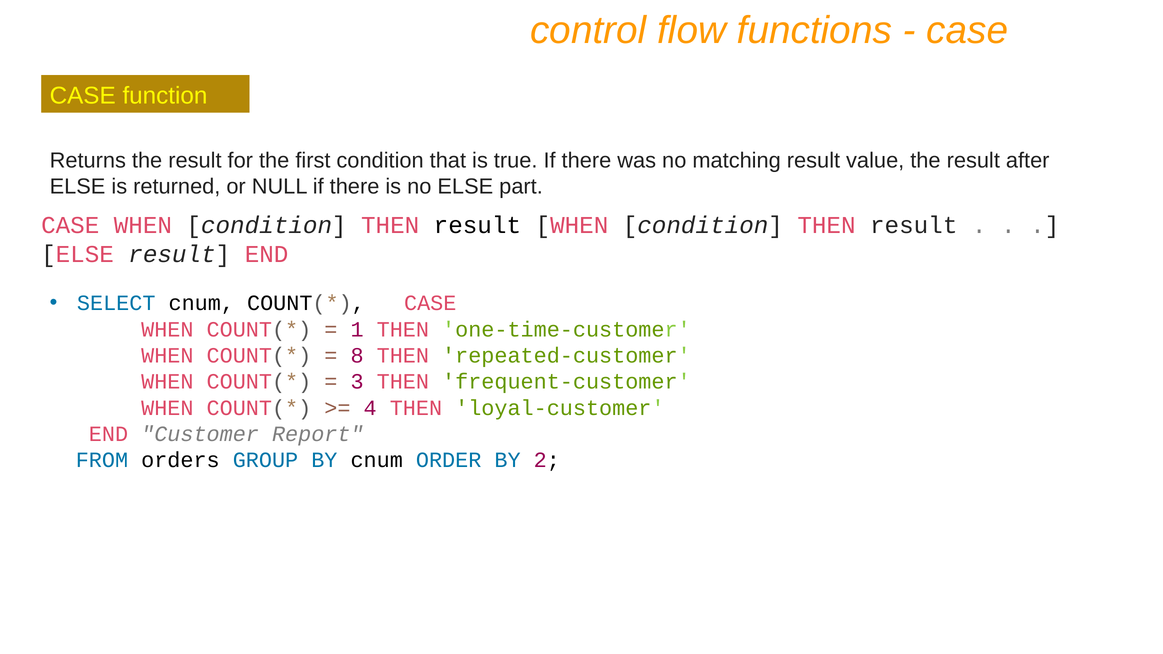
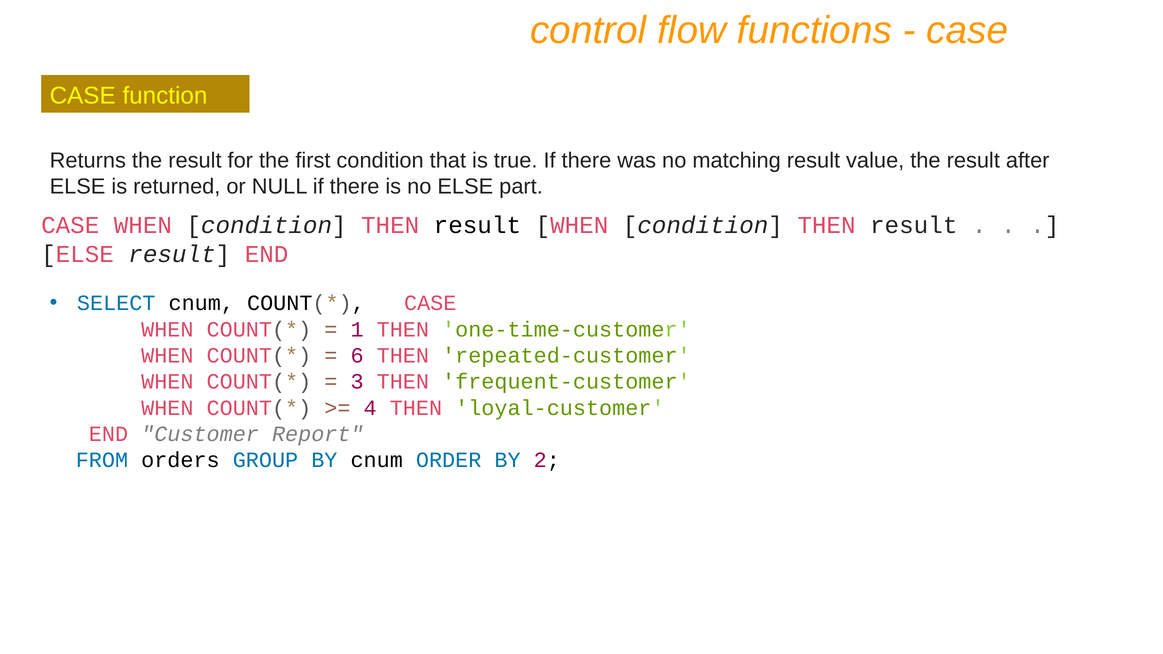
8: 8 -> 6 (357, 356)
